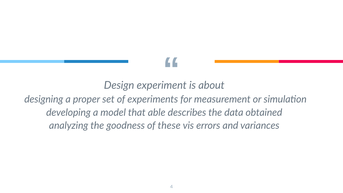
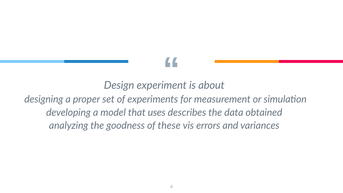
able: able -> uses (157, 112)
